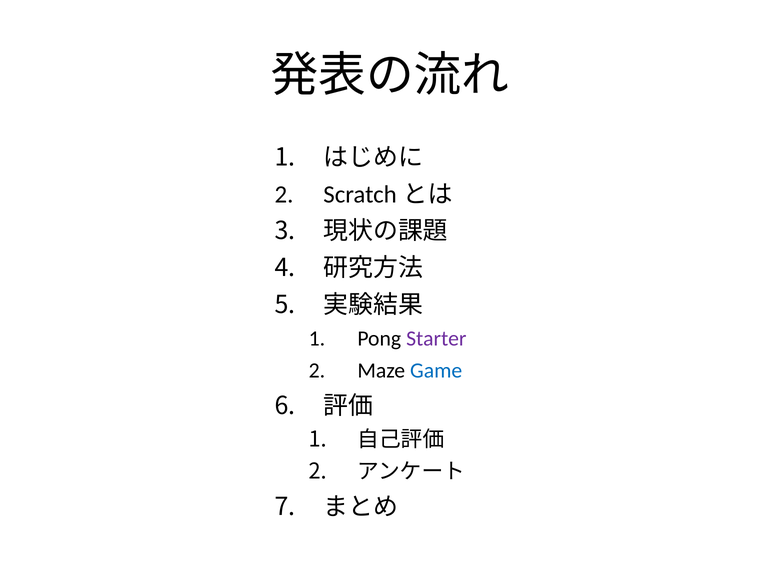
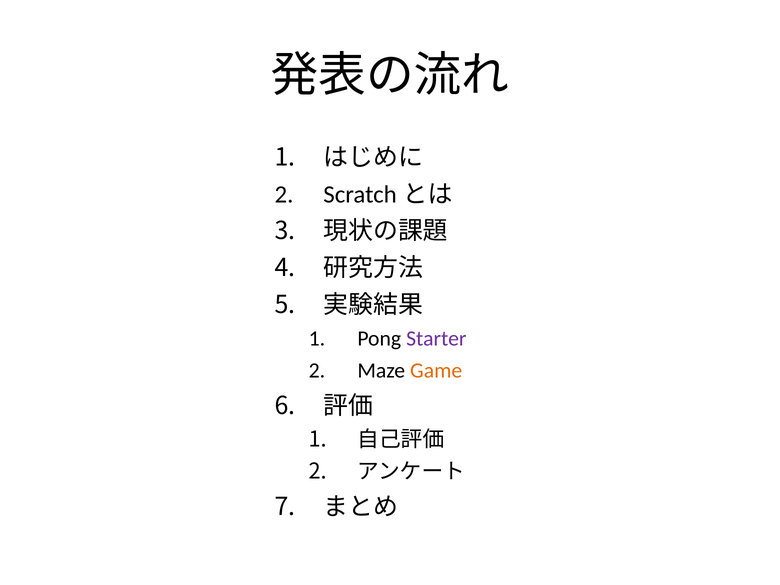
Game colour: blue -> orange (436, 371)
